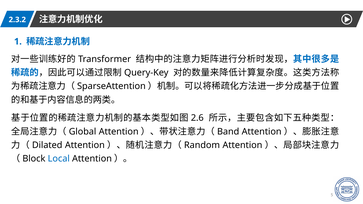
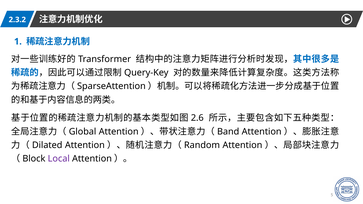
Local colour: blue -> purple (59, 159)
